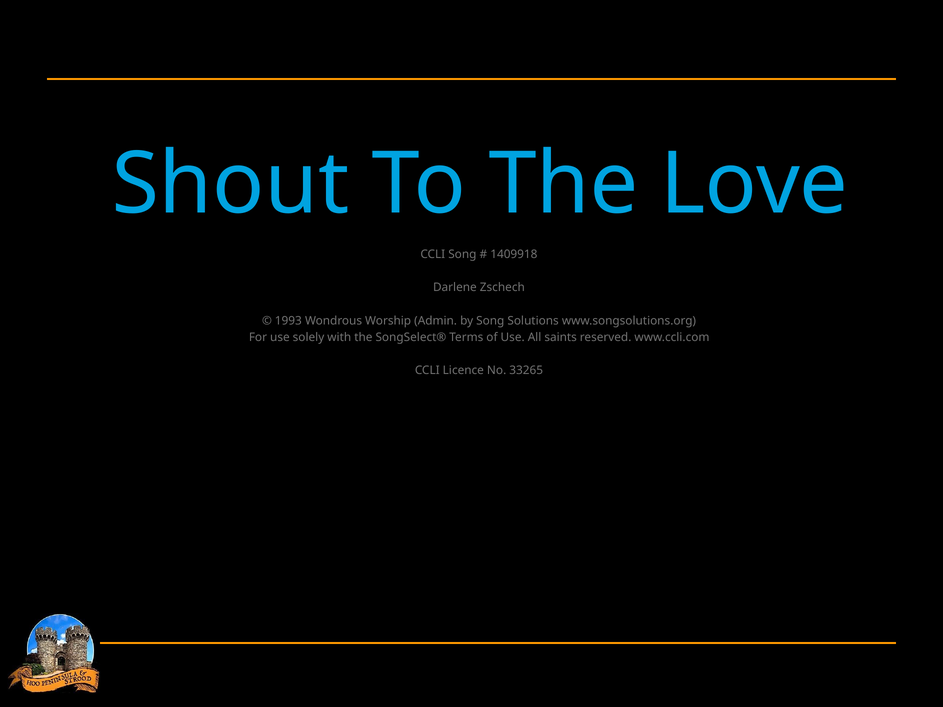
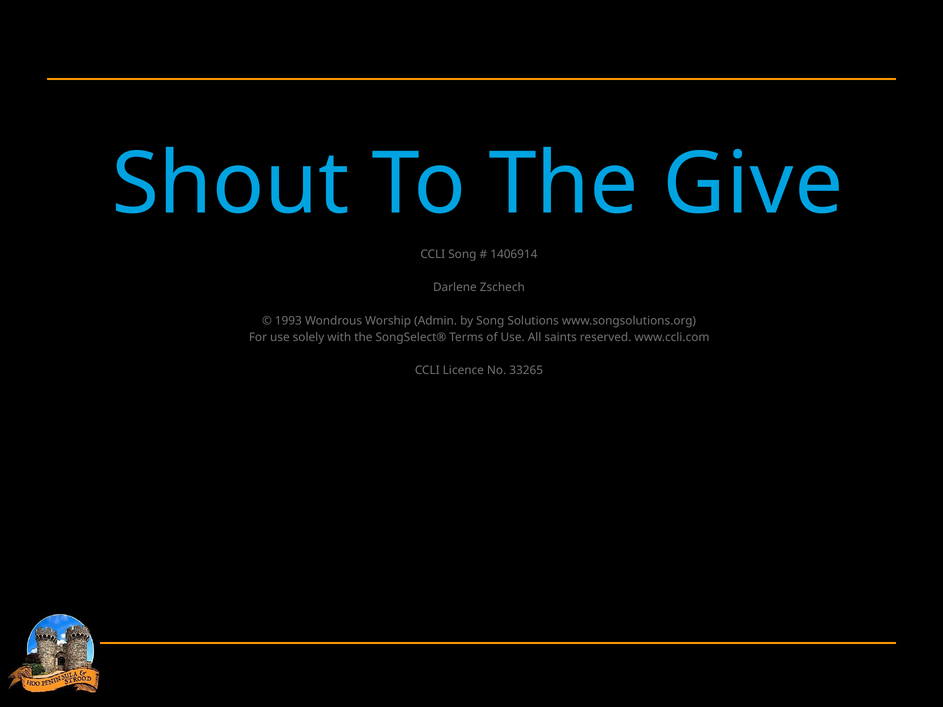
Love: Love -> Give (753, 184)
1409918: 1409918 -> 1406914 (514, 255)
